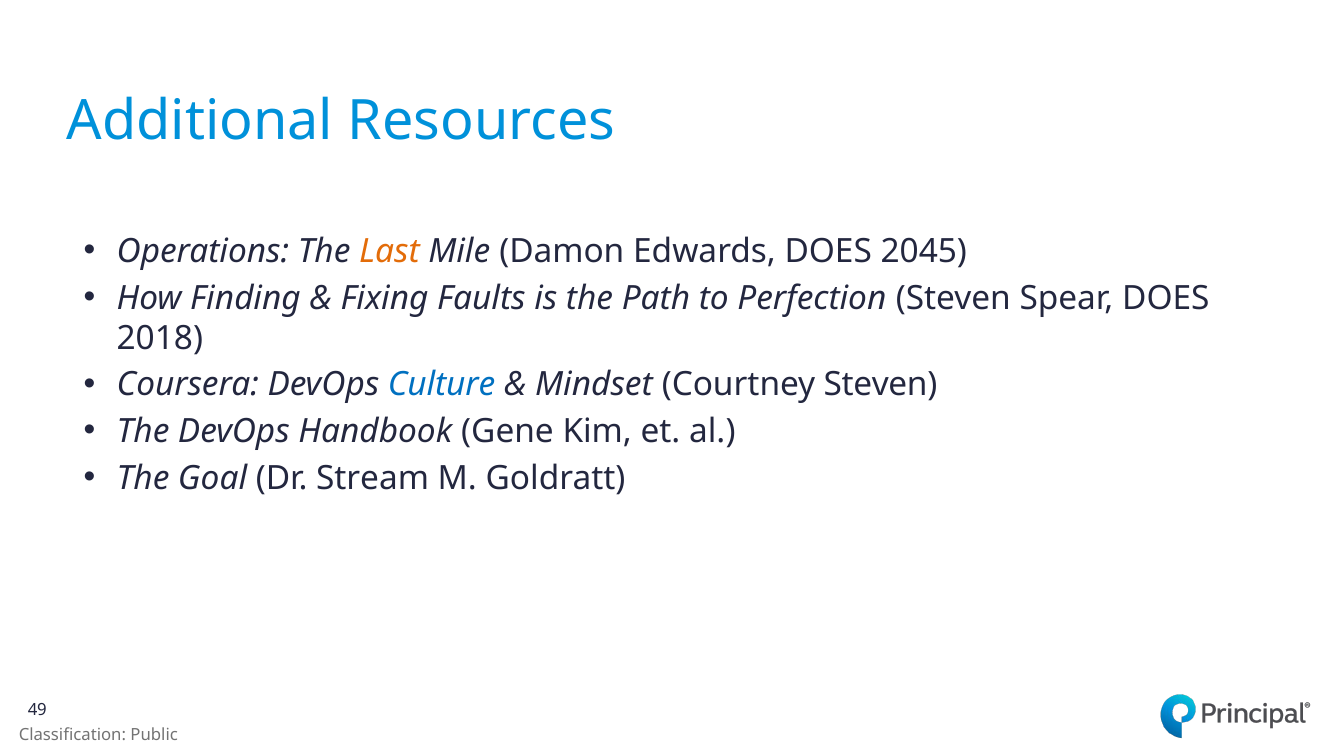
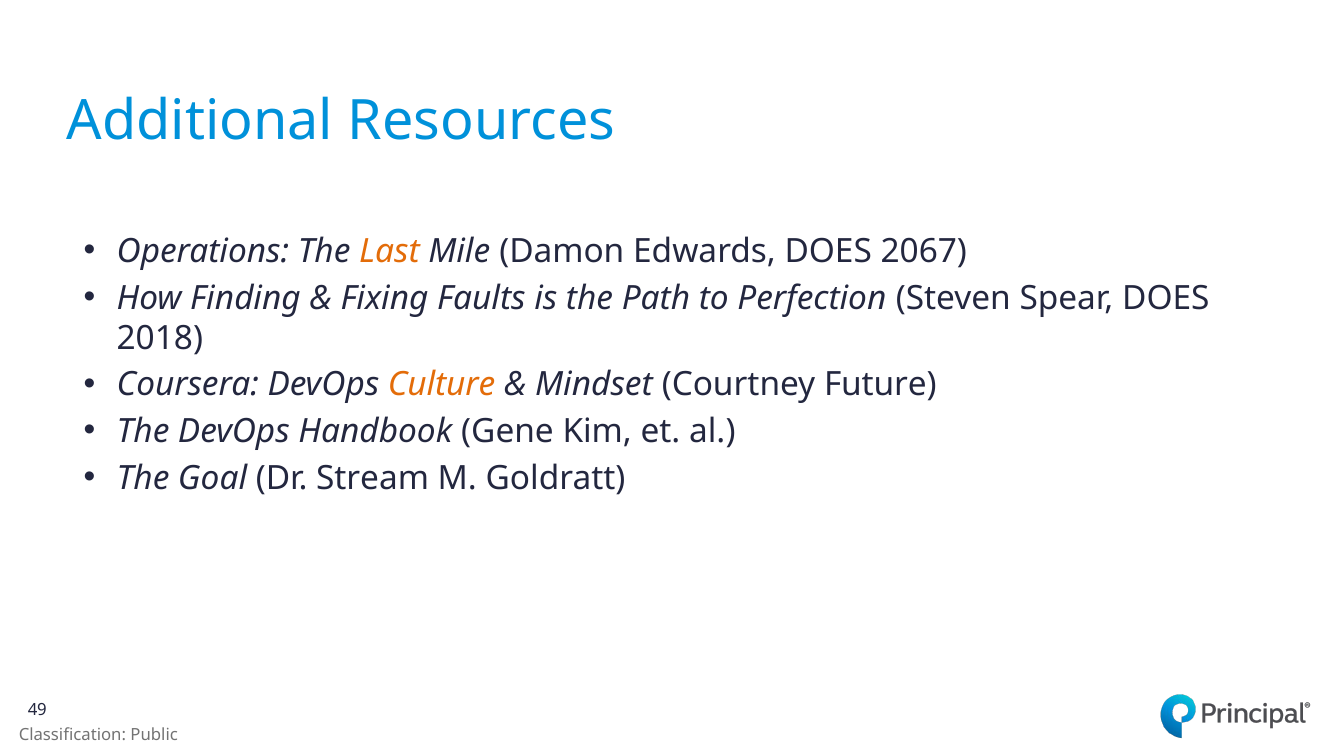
2045: 2045 -> 2067 (924, 251)
Culture colour: blue -> orange (442, 385)
Courtney Steven: Steven -> Future (880, 385)
